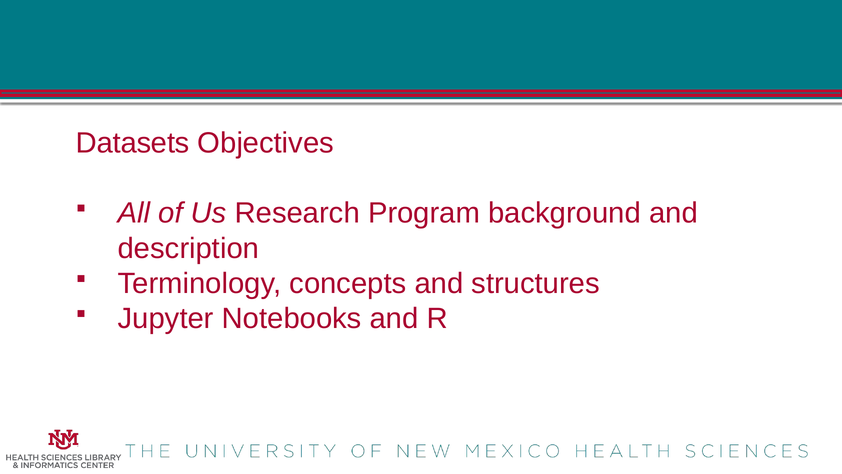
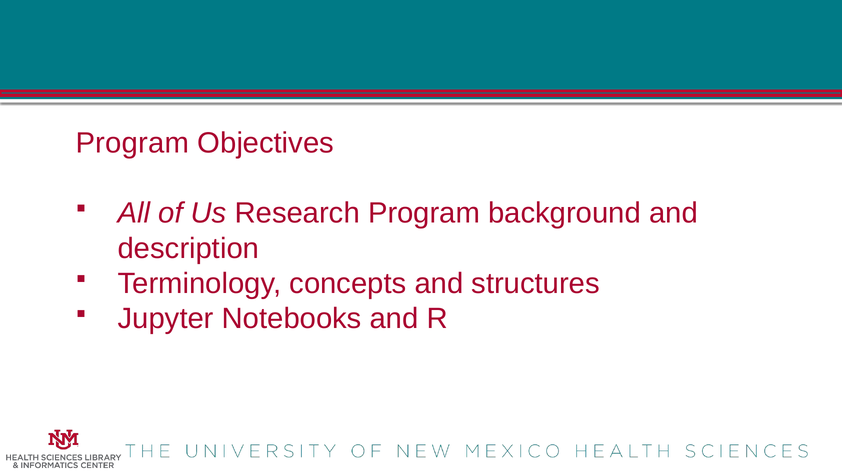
Datasets: Datasets -> Program (132, 143)
